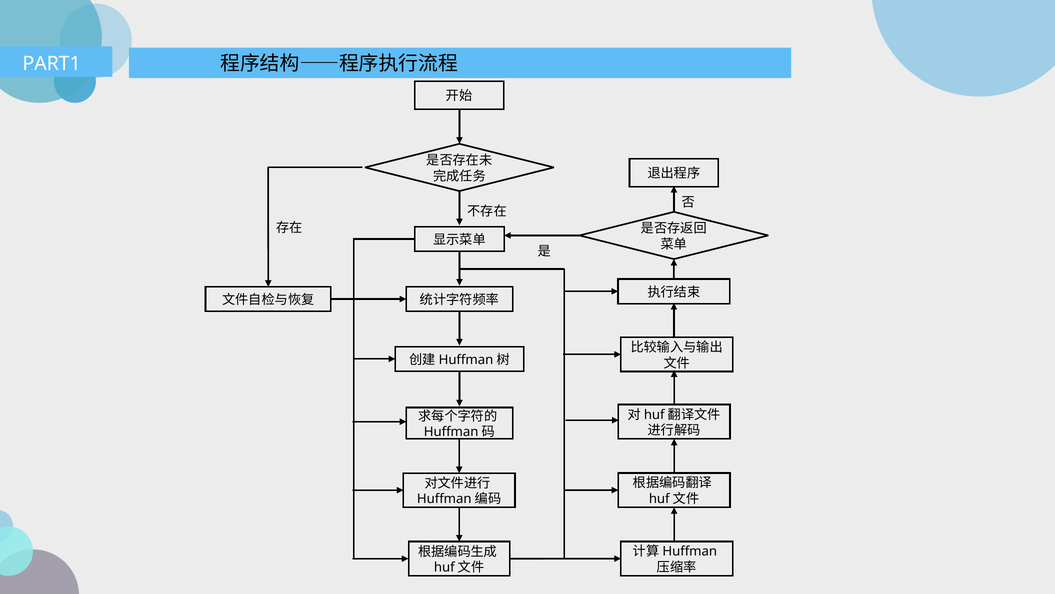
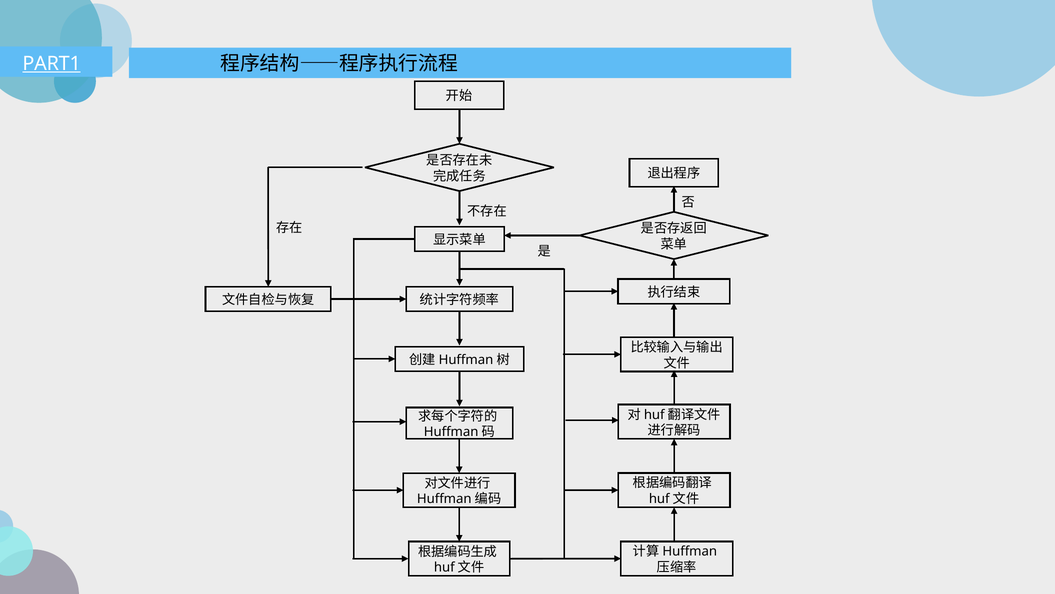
PART1 underline: none -> present (52, 64)
